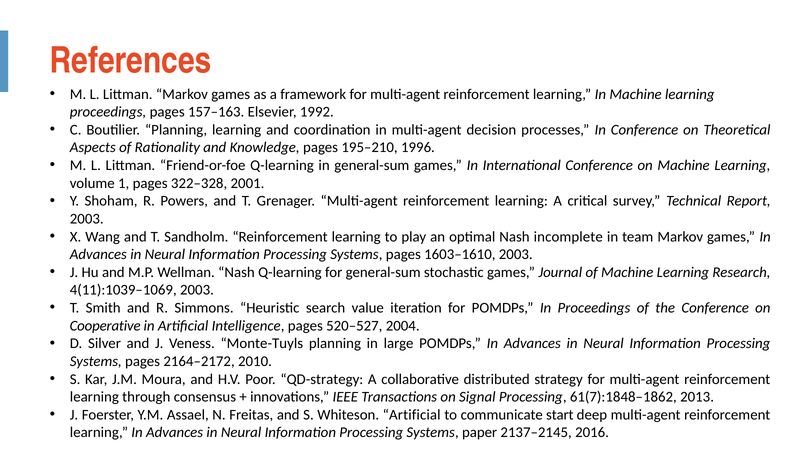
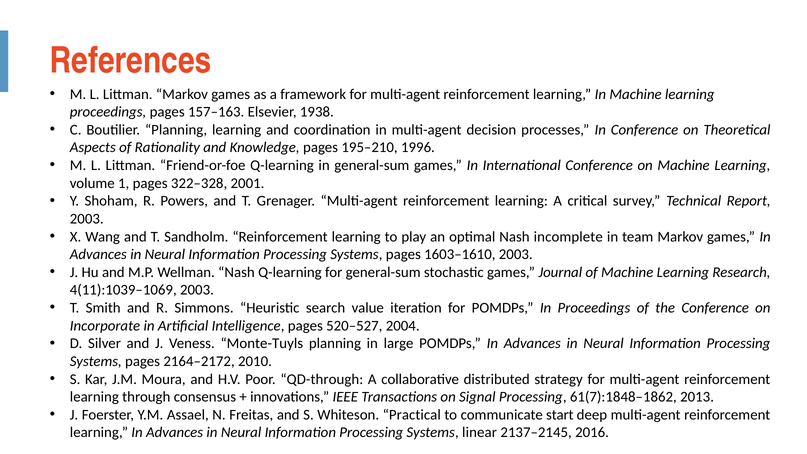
1992: 1992 -> 1938 (317, 112)
Cooperative: Cooperative -> Incorporate (105, 326)
QD-strategy: QD-strategy -> QD-through (322, 379)
Whiteson Artificial: Artificial -> Practical (412, 415)
paper: paper -> linear (480, 433)
